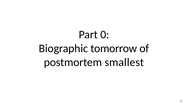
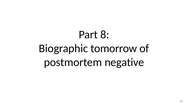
0: 0 -> 8 (105, 35)
smallest: smallest -> negative (124, 62)
